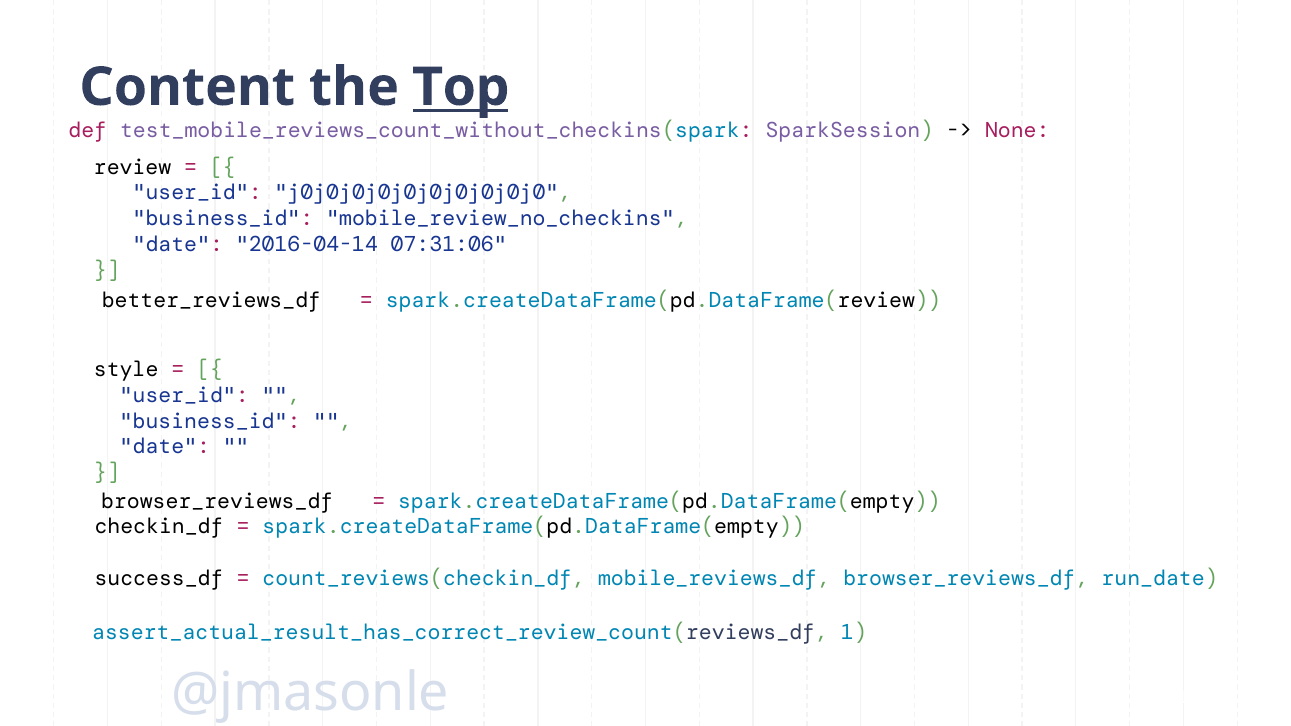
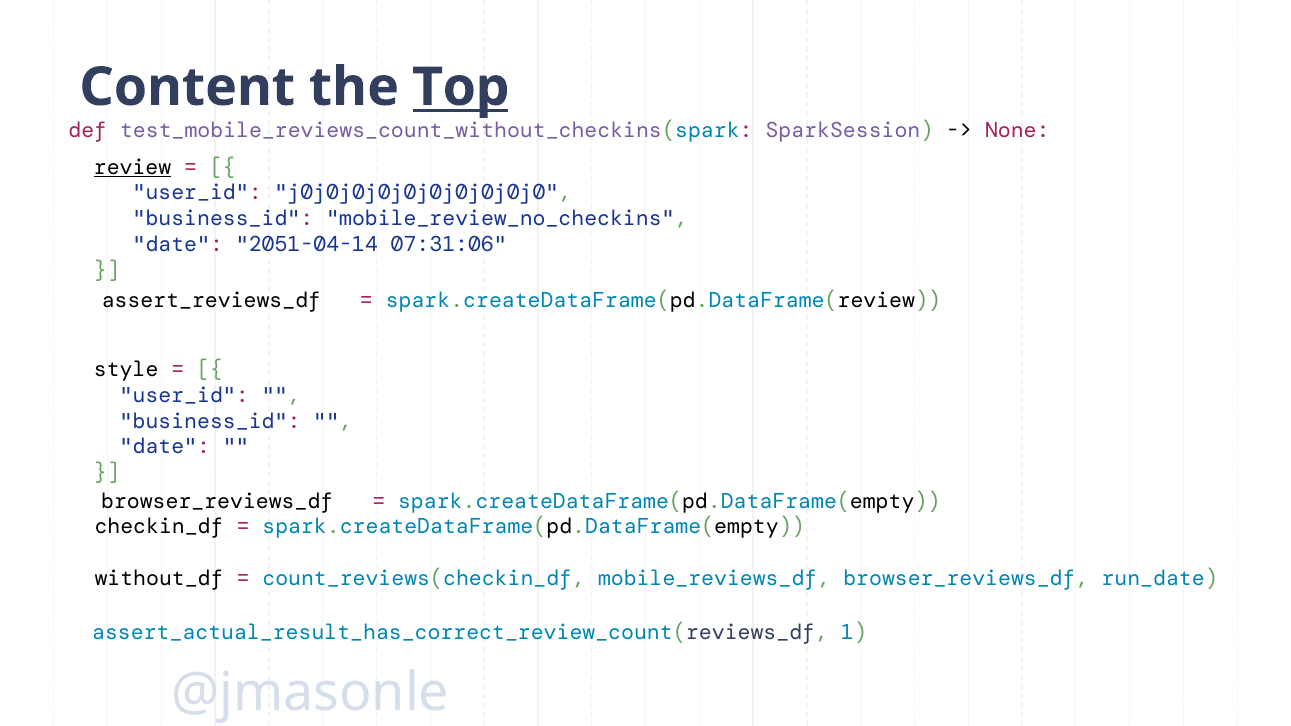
review underline: none -> present (133, 167)
2016-04-14: 2016-04-14 -> 2051-04-14 (307, 245)
better_reviews_df: better_reviews_df -> assert_reviews_df (211, 300)
success_df: success_df -> without_df (159, 579)
